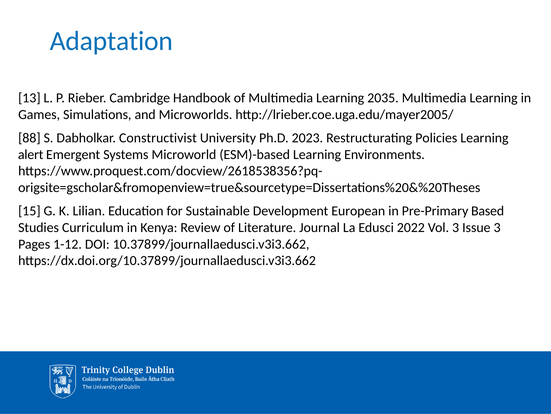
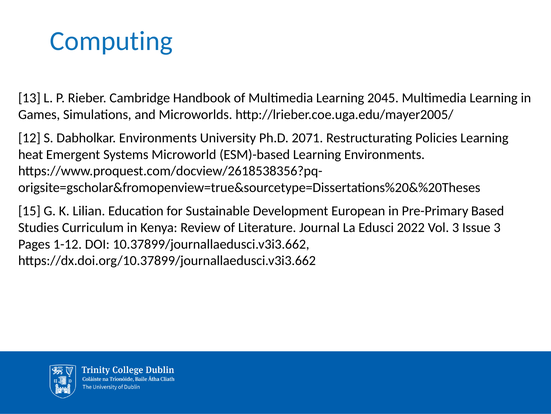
Adaptation: Adaptation -> Computing (111, 41)
2035: 2035 -> 2045 (383, 98)
88: 88 -> 12 (29, 138)
Dabholkar Constructivist: Constructivist -> Environments (158, 138)
2023: 2023 -> 2071 (307, 138)
alert: alert -> heat (31, 154)
